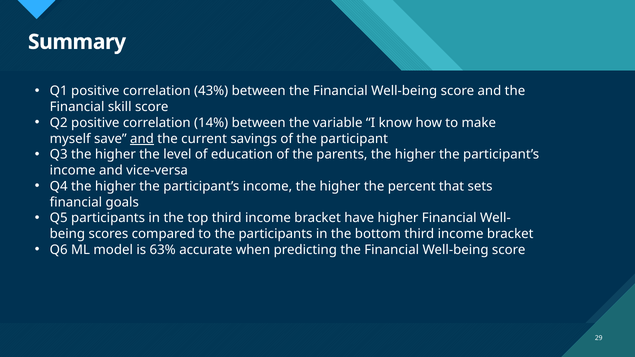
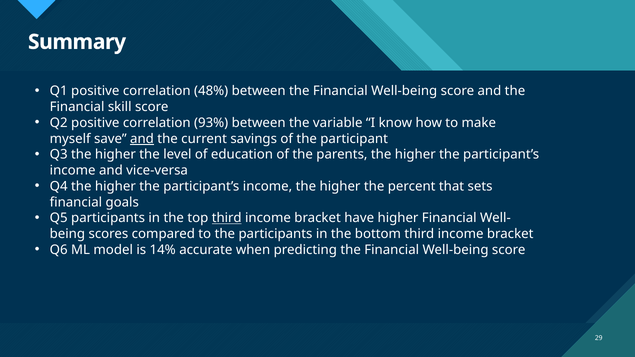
43%: 43% -> 48% (211, 91)
14%: 14% -> 93% (211, 123)
third underline: none -> present (227, 218)
63%: 63% -> 14% (163, 250)
